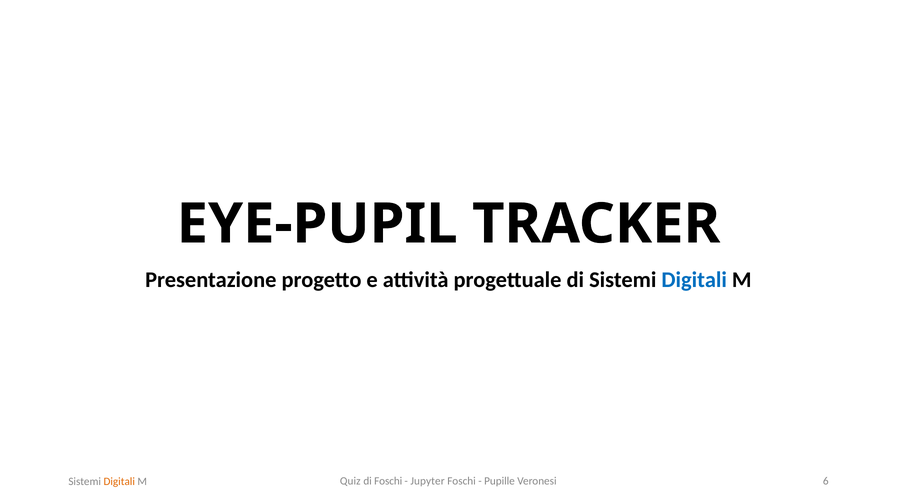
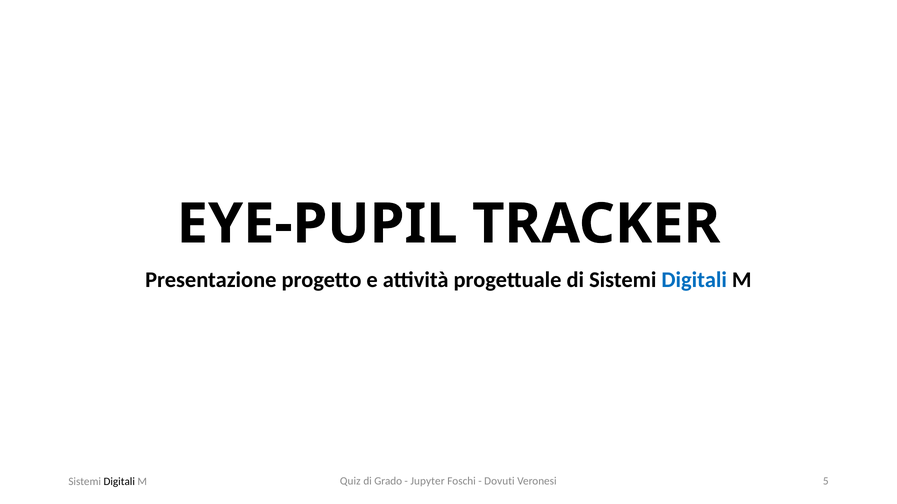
di Foschi: Foschi -> Grado (388, 482)
Pupille: Pupille -> Dovuti (499, 482)
6: 6 -> 5 (826, 482)
Digitali colour: orange -> black (119, 482)
